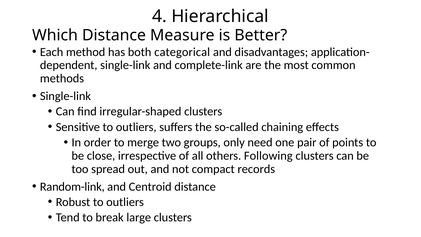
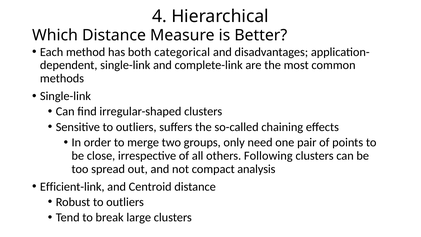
records: records -> analysis (256, 169)
Random-link: Random-link -> Efficient-link (72, 186)
